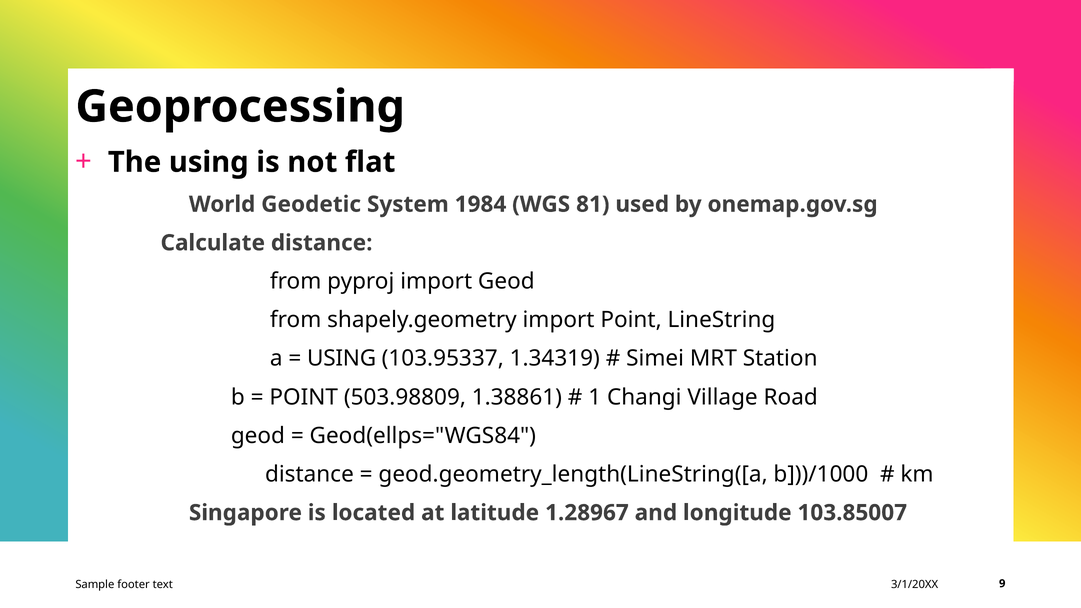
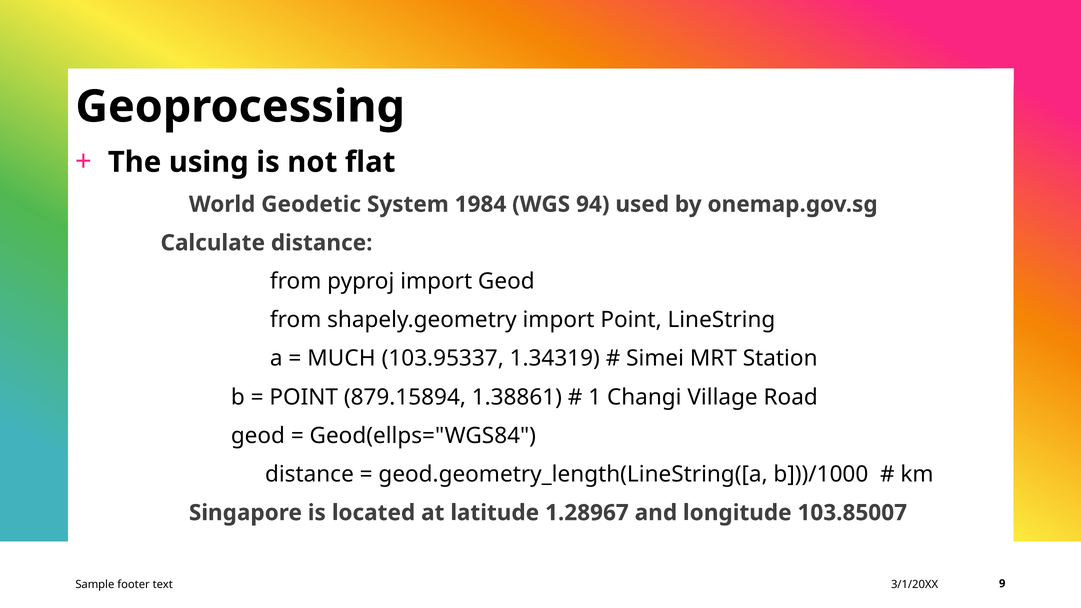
81: 81 -> 94 (593, 204)
USING: USING -> MUCH (341, 359)
503.98809: 503.98809 -> 879.15894 (405, 397)
